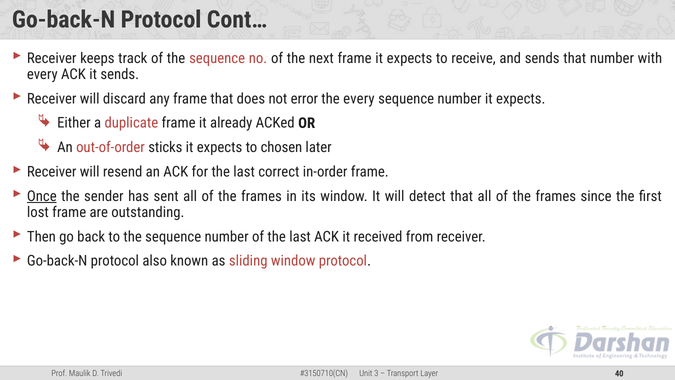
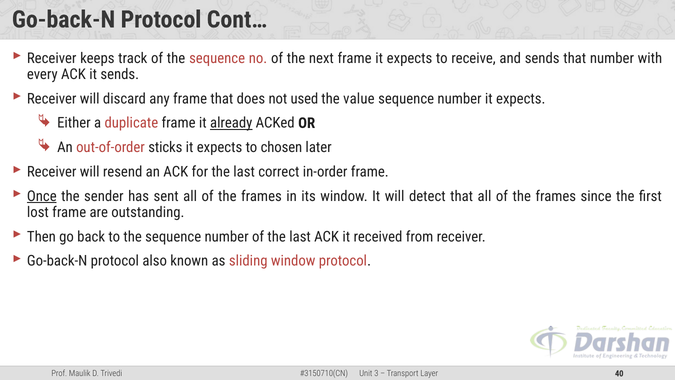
error: error -> used (304, 99)
the every: every -> value (359, 99)
already underline: none -> present (231, 123)
